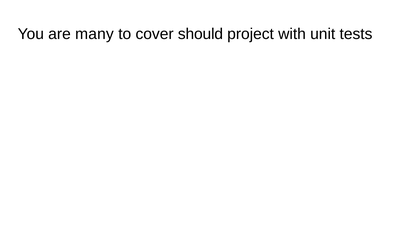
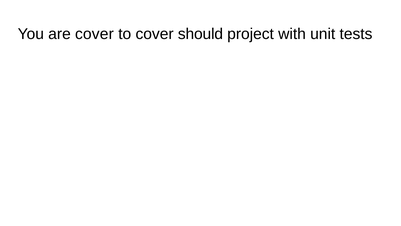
are many: many -> cover (94, 34)
